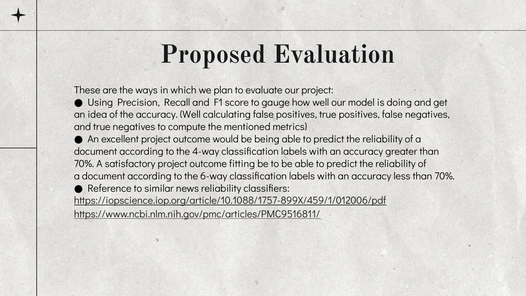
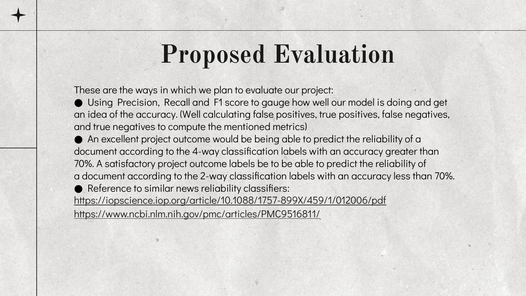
outcome fitting: fitting -> labels (242, 164)
6-way: 6-way -> 2-way (214, 176)
